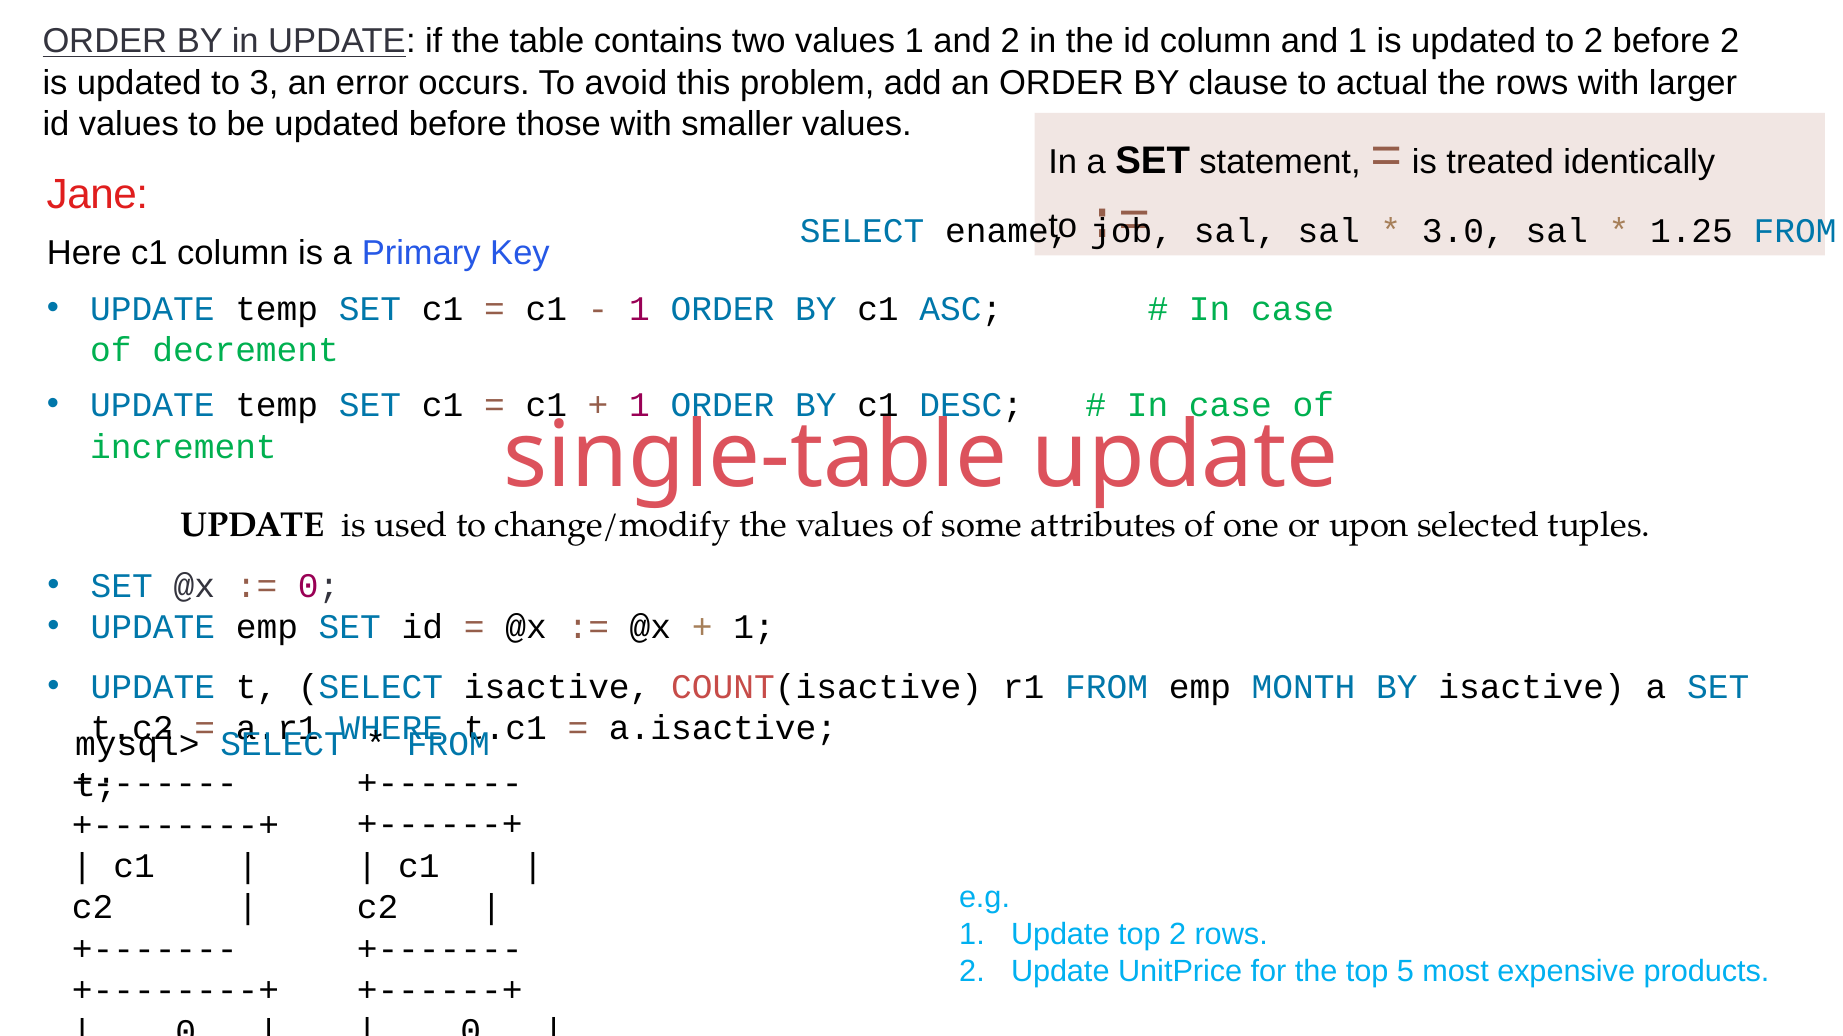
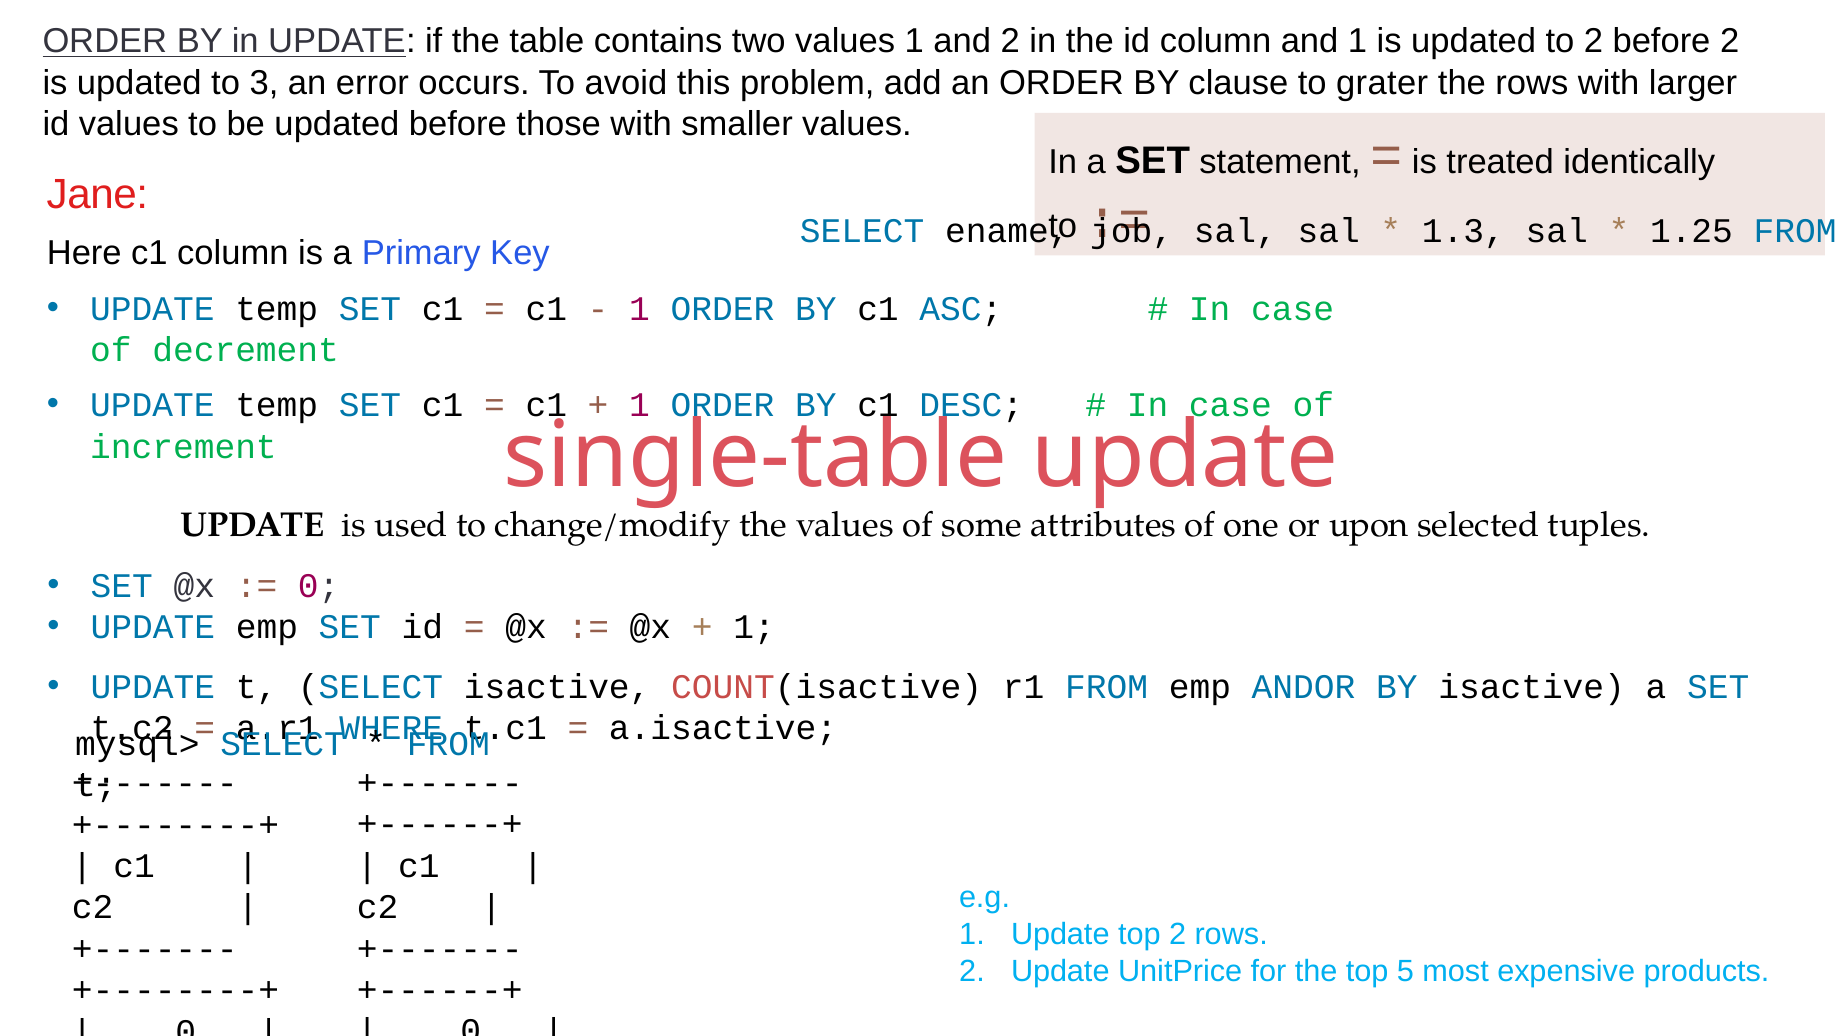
actual: actual -> grater (1382, 83)
3.0: 3.0 -> 1.3 (1463, 231)
MONTH: MONTH -> ANDOR (1304, 687)
